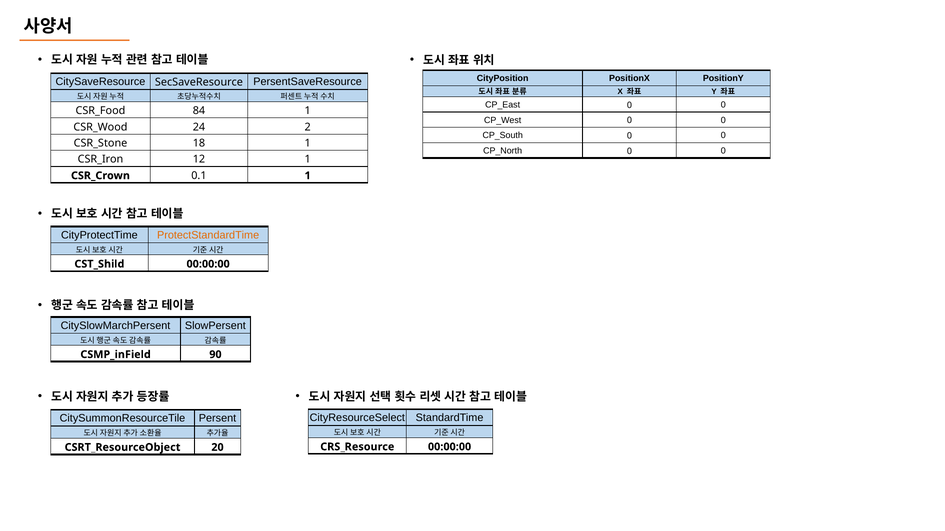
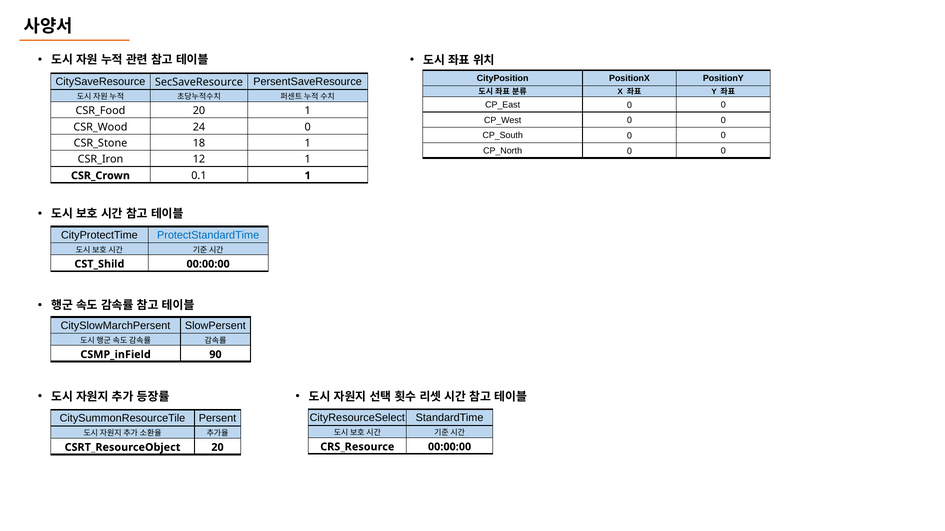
84: 84 -> 20 (199, 111)
24 2: 2 -> 0 (308, 127)
ProtectStandardTime colour: orange -> blue (208, 235)
